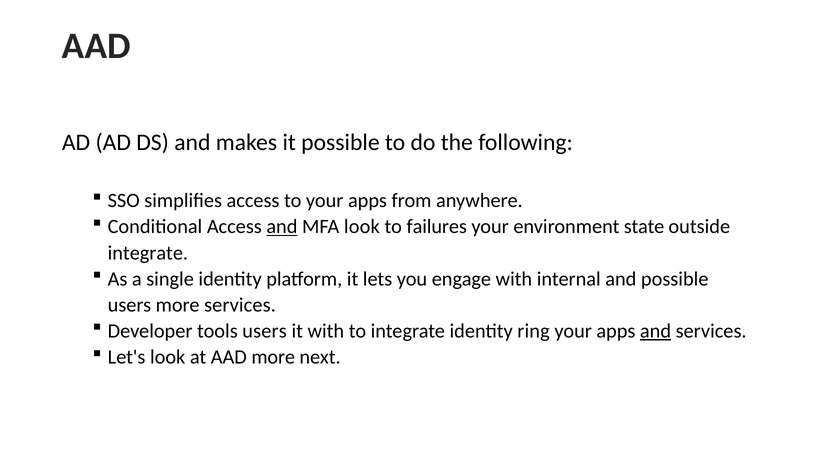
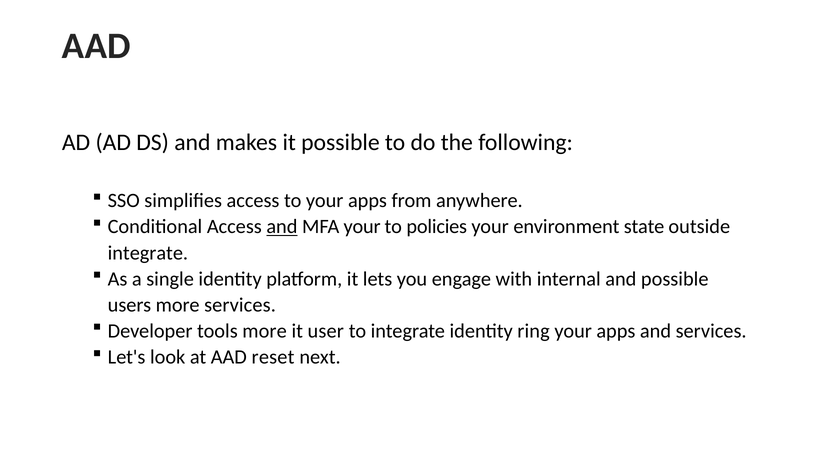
MFA look: look -> your (362, 227)
failures: failures -> policies (437, 227)
tools users: users -> more (265, 331)
it with: with -> user (326, 331)
and underline: present -> none (656, 331)
AAD more: more -> reset (273, 357)
